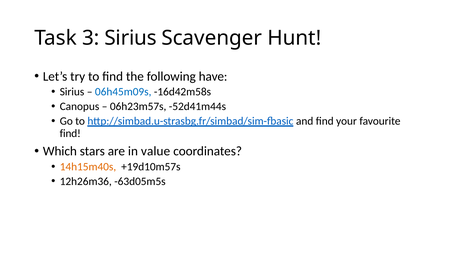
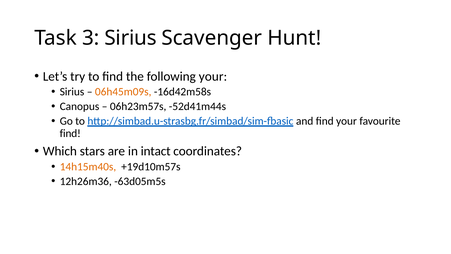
following have: have -> your (213, 76)
06h45m09s colour: blue -> orange (123, 92)
value: value -> intact (156, 151)
